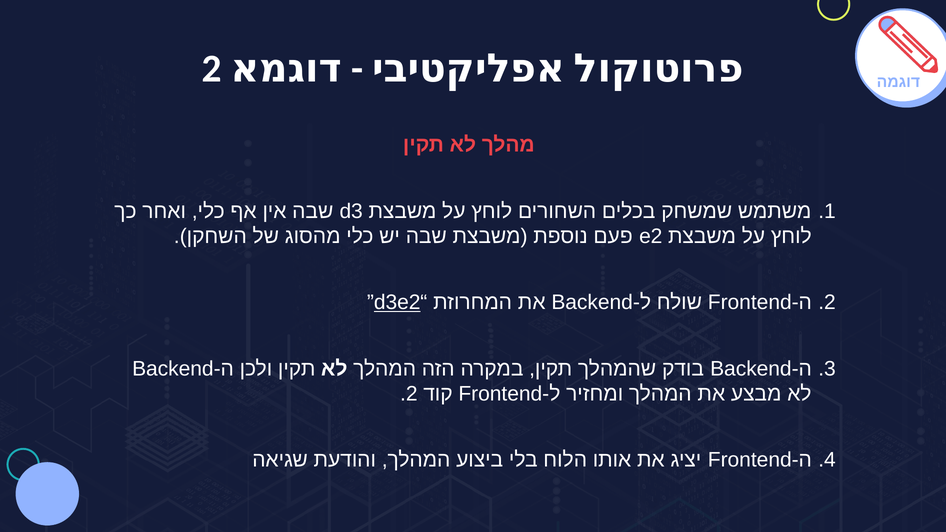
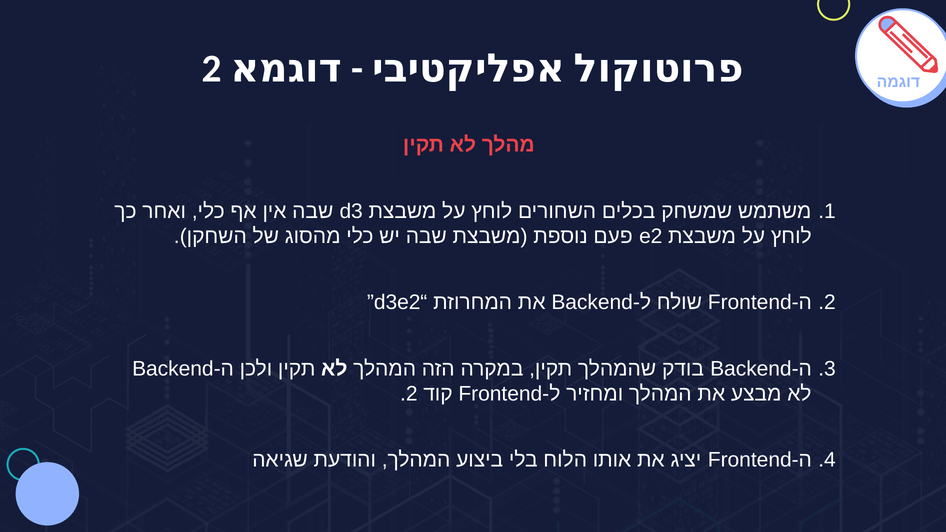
d3e2 underline: present -> none (397, 303)
